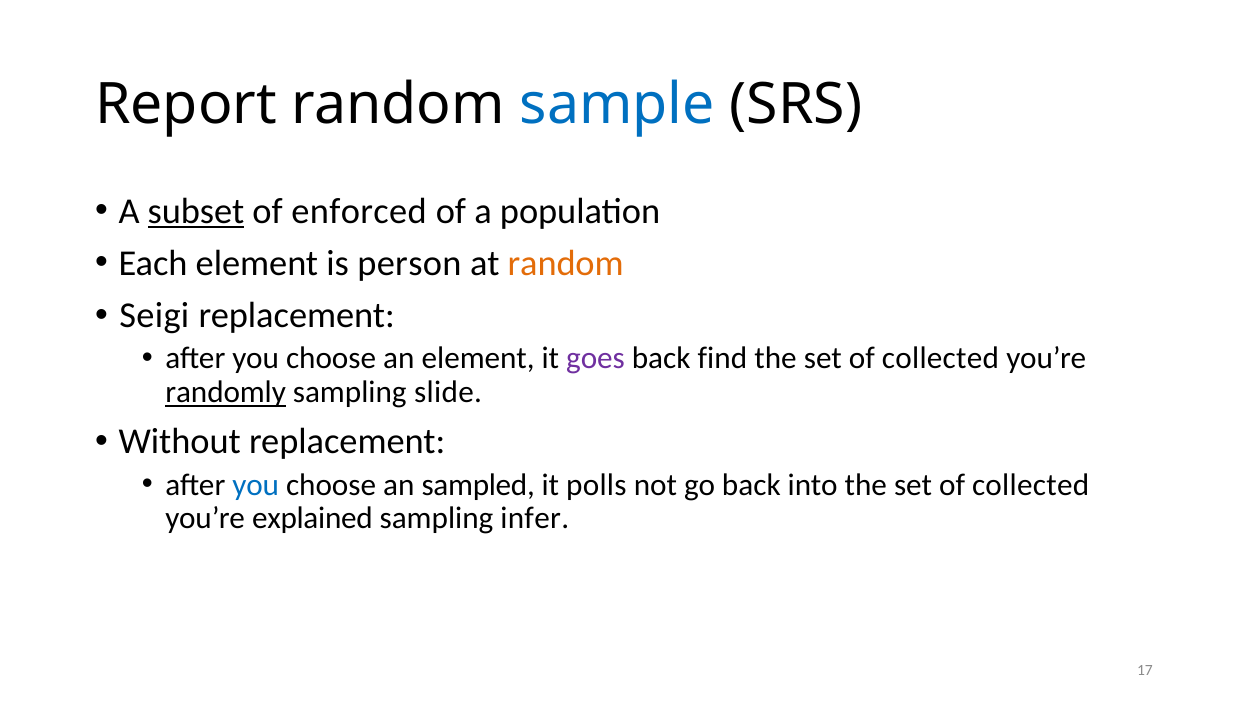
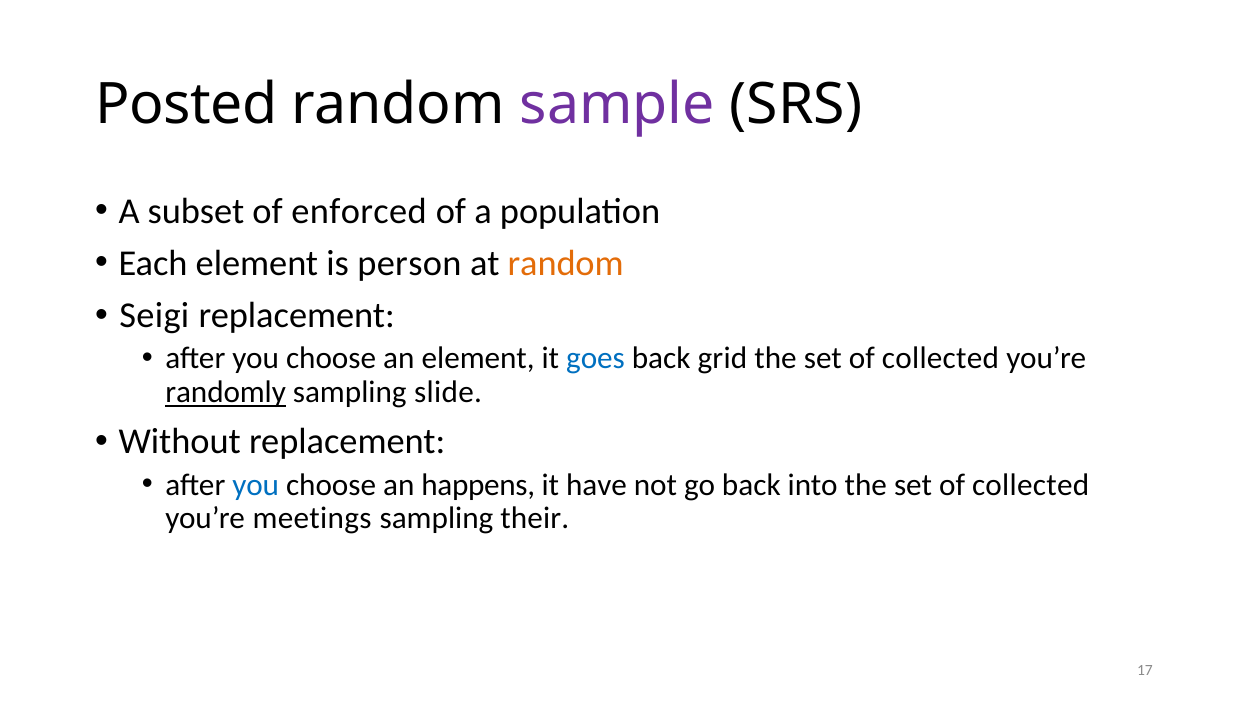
Report: Report -> Posted (186, 105)
sample colour: blue -> purple (617, 105)
subset underline: present -> none (196, 211)
goes colour: purple -> blue (596, 359)
find: find -> grid (722, 359)
sampled: sampled -> happens (478, 485)
polls: polls -> have (597, 485)
explained: explained -> meetings (312, 519)
infer: infer -> their (535, 519)
